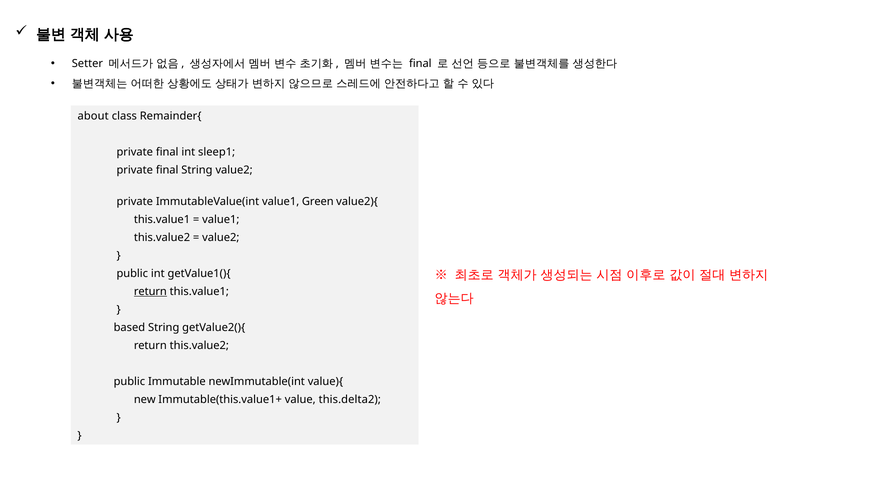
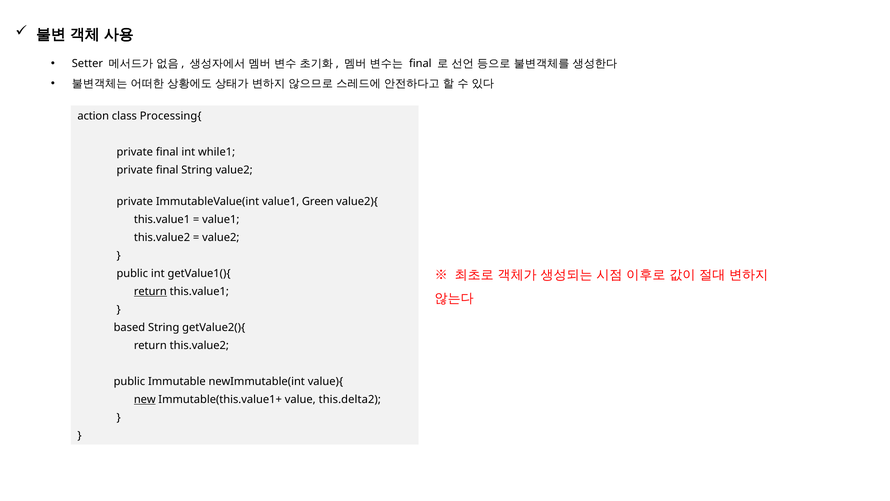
about: about -> action (93, 116)
Remainder{: Remainder{ -> Processing{ (171, 116)
sleep1: sleep1 -> while1 (217, 152)
new underline: none -> present (145, 399)
